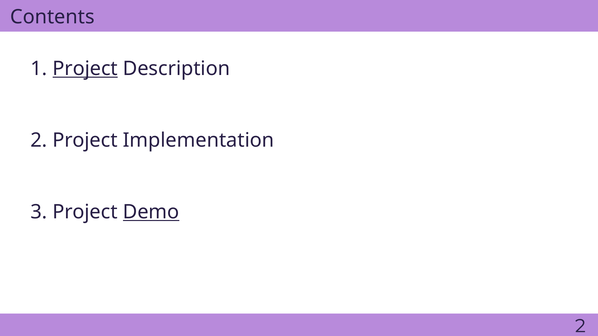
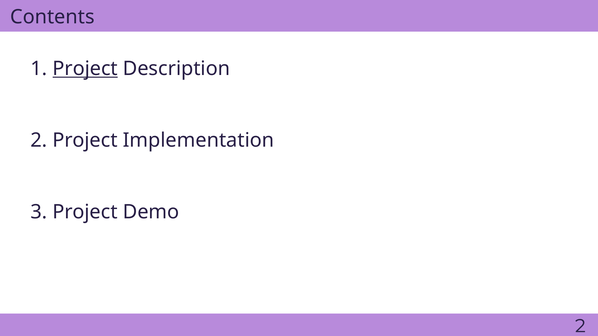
Demo underline: present -> none (151, 212)
